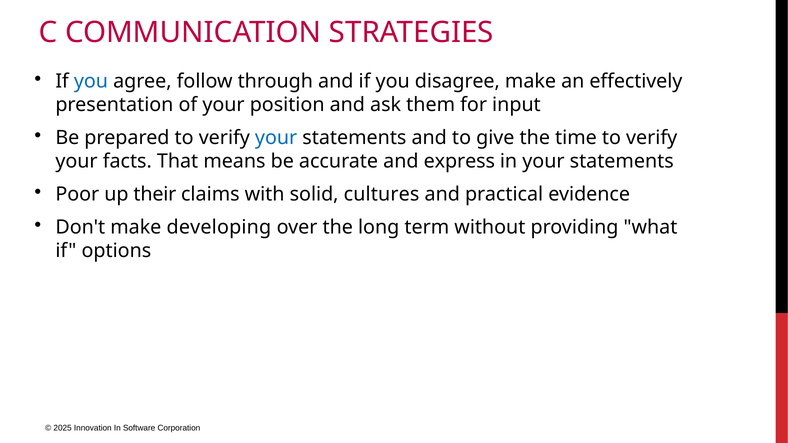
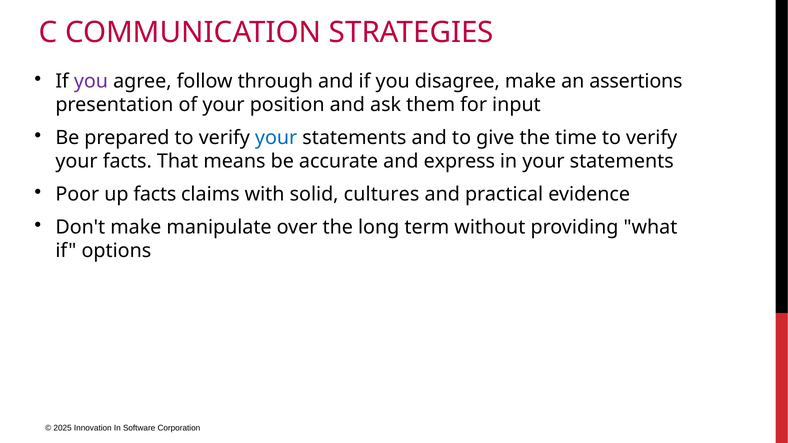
you colour: blue -> purple (91, 81)
effectively: effectively -> assertions (636, 81)
up their: their -> facts (155, 194)
developing: developing -> manipulate (219, 227)
